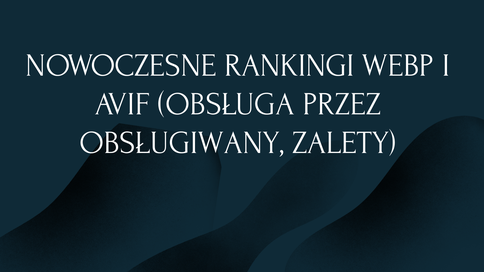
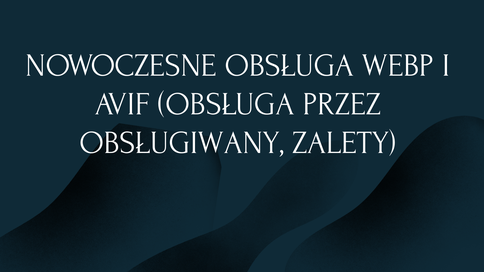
NOWOCZESNE RANKINGI: RANKINGI -> OBSŁUGA (289, 65)
